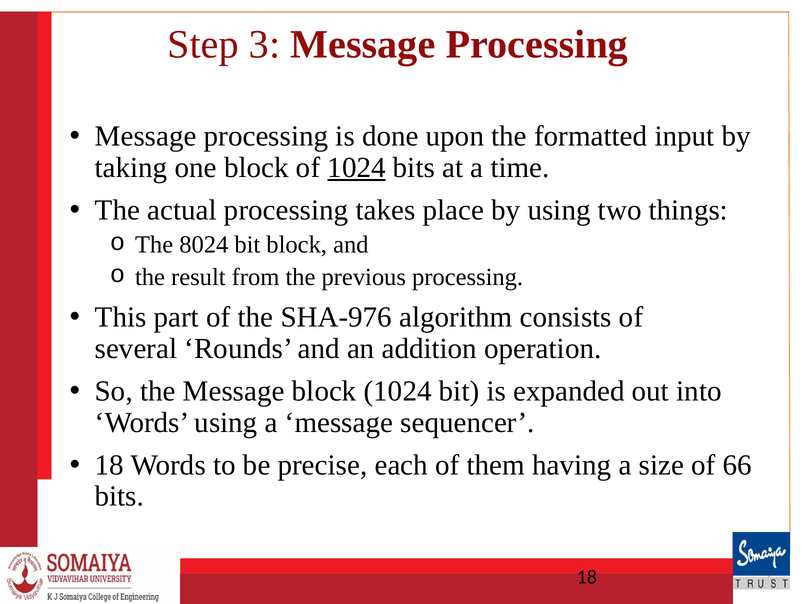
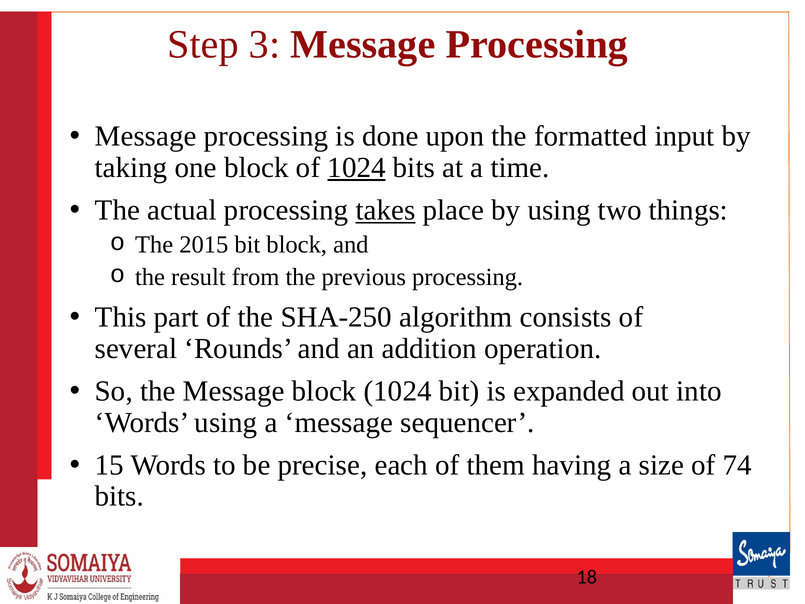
takes underline: none -> present (385, 210)
8024: 8024 -> 2015 (204, 245)
SHA-976: SHA-976 -> SHA-250 (336, 317)
18: 18 -> 15 (109, 465)
66: 66 -> 74 (737, 465)
